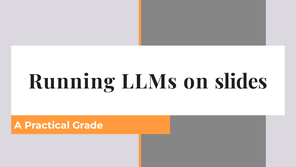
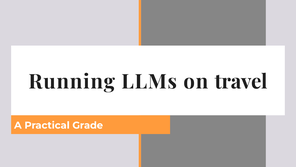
slides: slides -> travel (241, 82)
